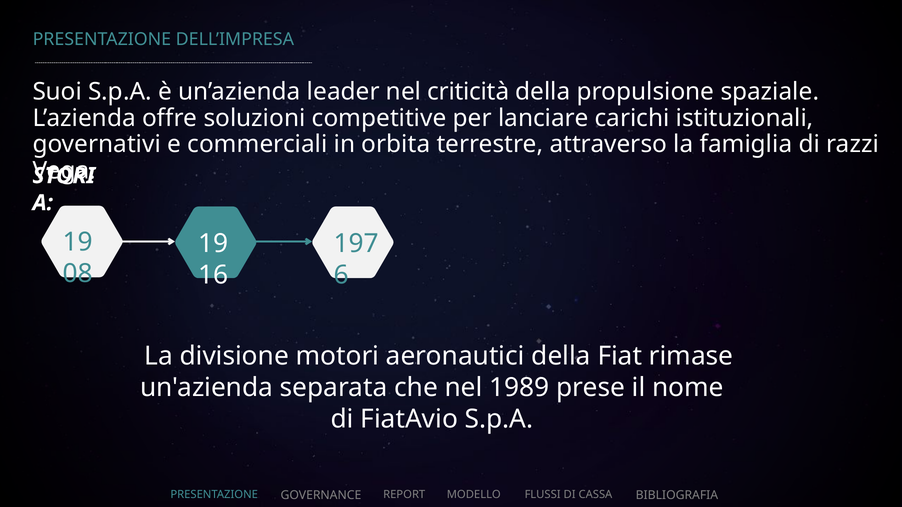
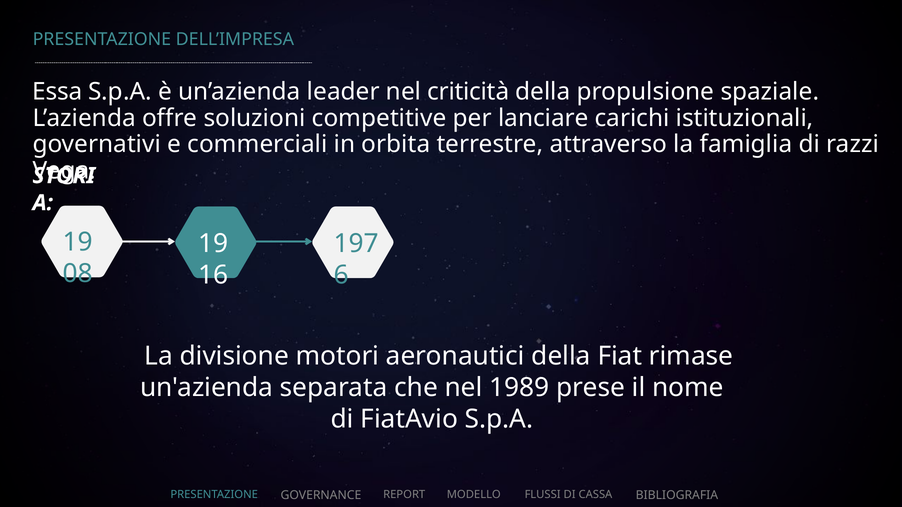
Suoi: Suoi -> Essa (57, 92)
